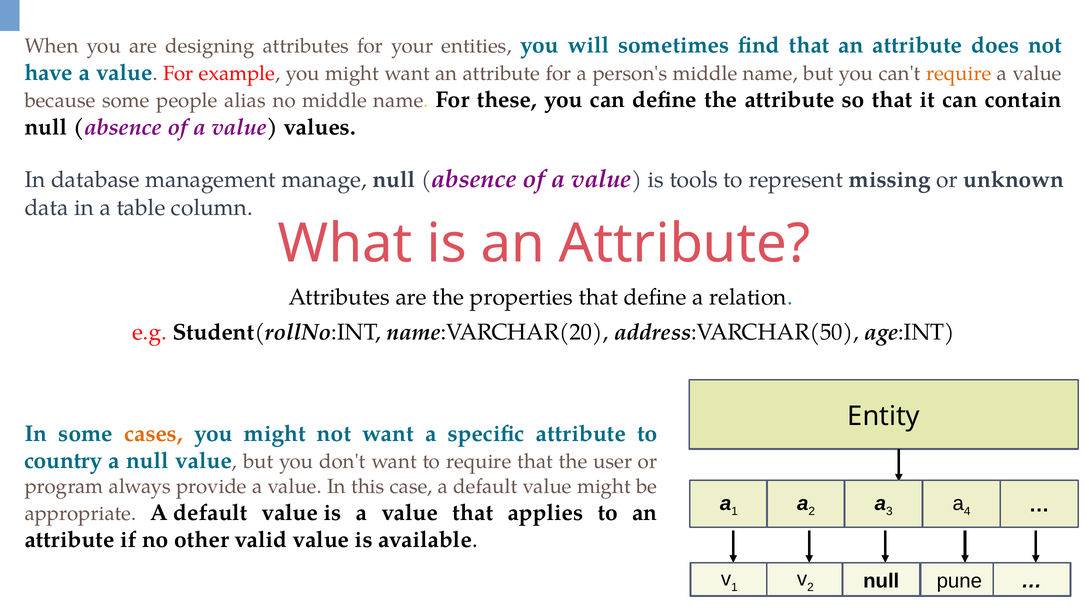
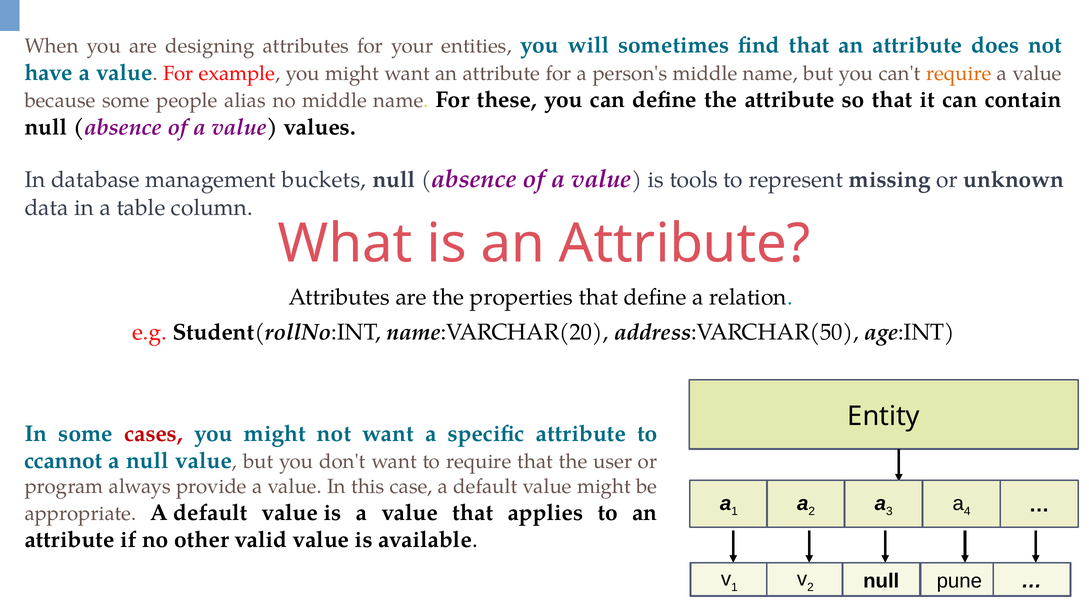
manage: manage -> buckets (324, 180)
cases colour: orange -> red (153, 433)
country: country -> ccannot (63, 461)
